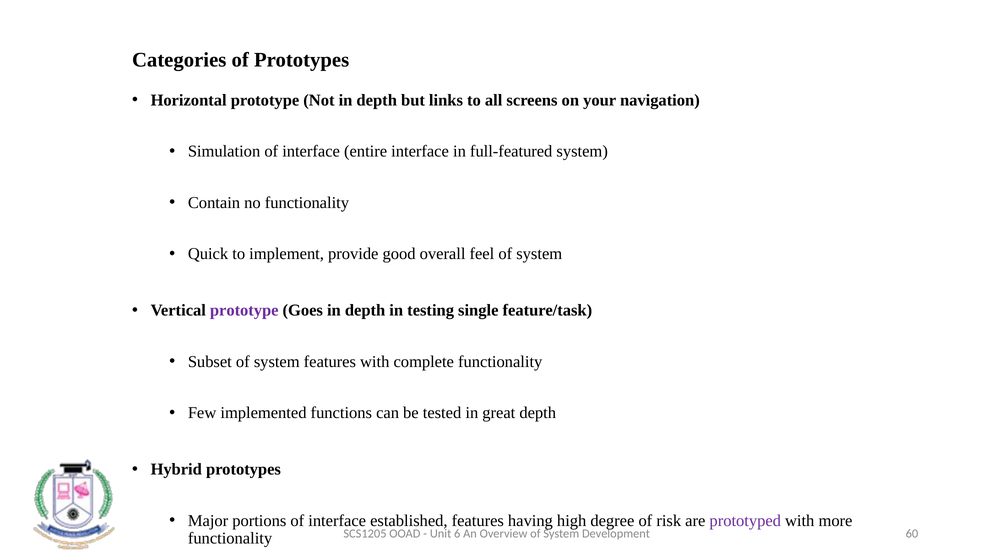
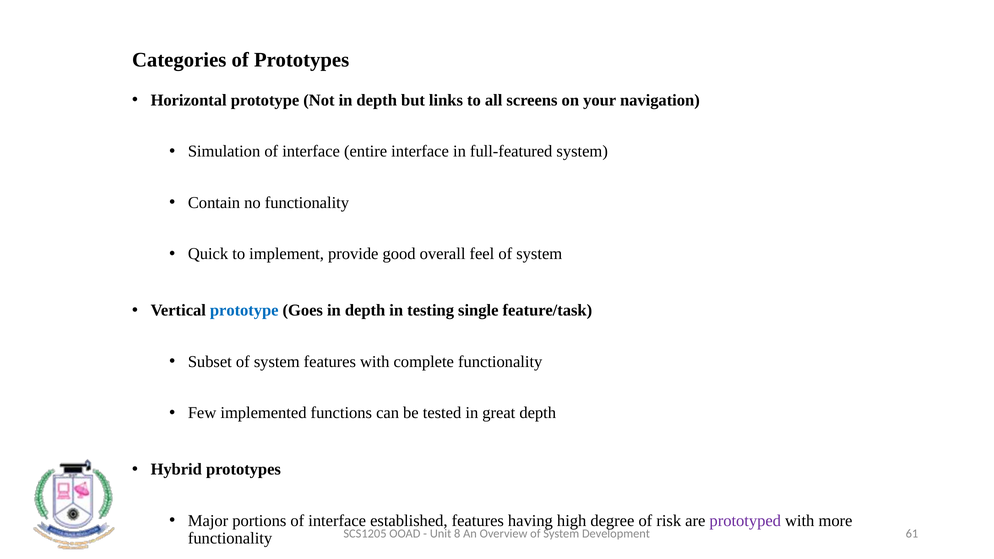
prototype colour: purple -> blue (244, 310)
6: 6 -> 8 (457, 534)
60: 60 -> 61 (912, 534)
